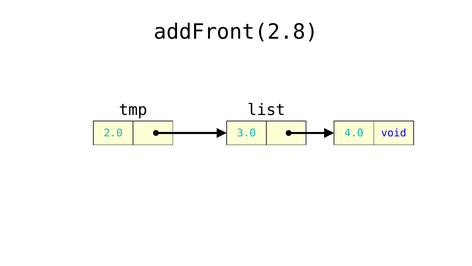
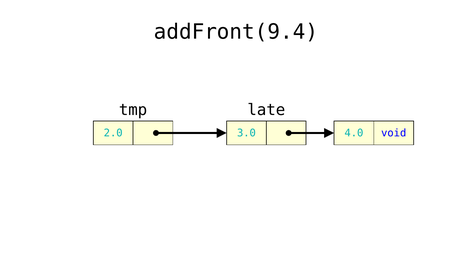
addFront(2.8: addFront(2.8 -> addFront(9.4 (236, 32)
list: list -> late (266, 110)
